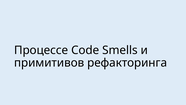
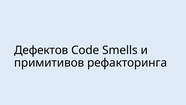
Процессе: Процессе -> Дефектов (41, 50)
